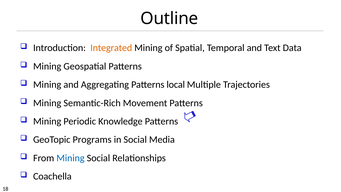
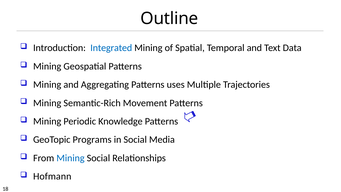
Integrated colour: orange -> blue (111, 48)
local: local -> uses (176, 85)
Coachella: Coachella -> Hofmann (52, 176)
